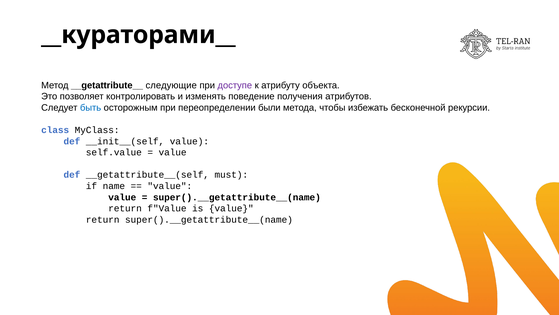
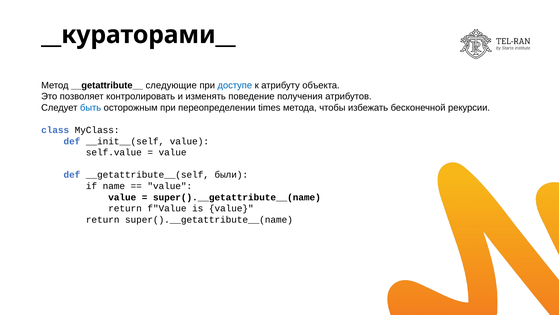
доступе colour: purple -> blue (235, 85)
были: были -> times (269, 108)
must: must -> были (231, 175)
